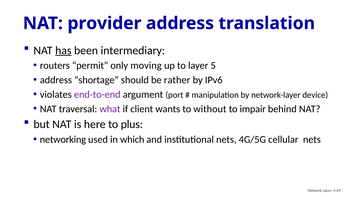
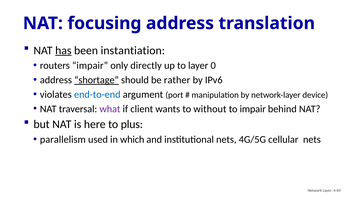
provider: provider -> focusing (104, 23)
intermediary: intermediary -> instantiation (133, 50)
routers permit: permit -> impair (90, 66)
moving: moving -> directly (146, 66)
5: 5 -> 0 (213, 66)
shortage underline: none -> present (97, 80)
end-to-end colour: purple -> blue (97, 94)
networking: networking -> parallelism (63, 139)
